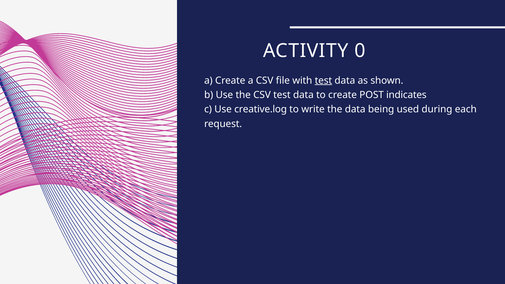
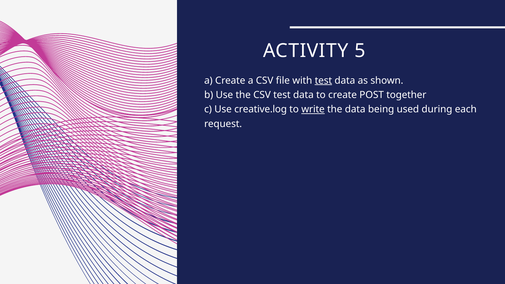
0: 0 -> 5 (360, 51)
indicates: indicates -> together (406, 95)
write underline: none -> present (313, 109)
